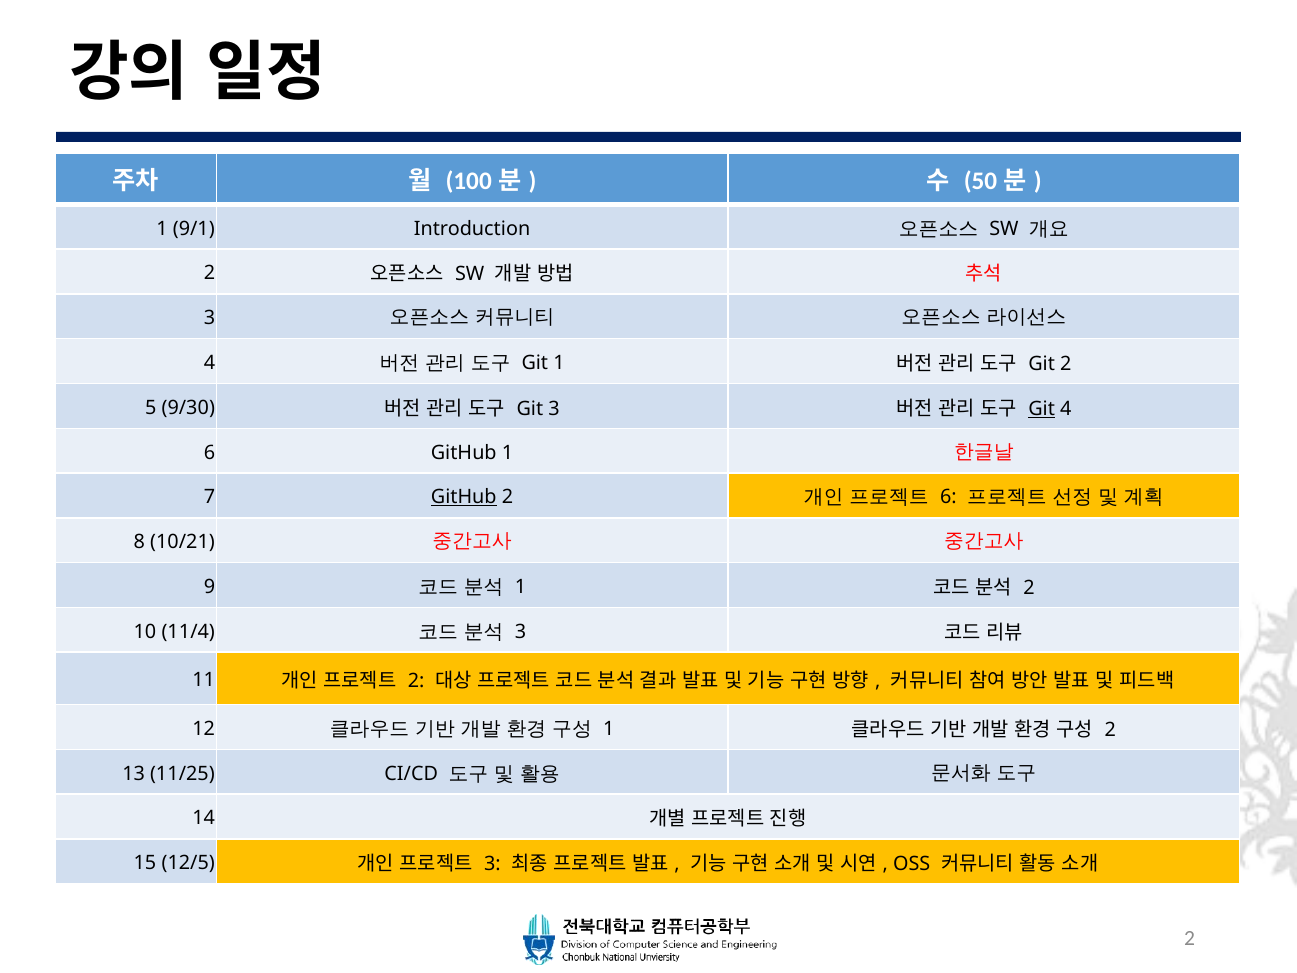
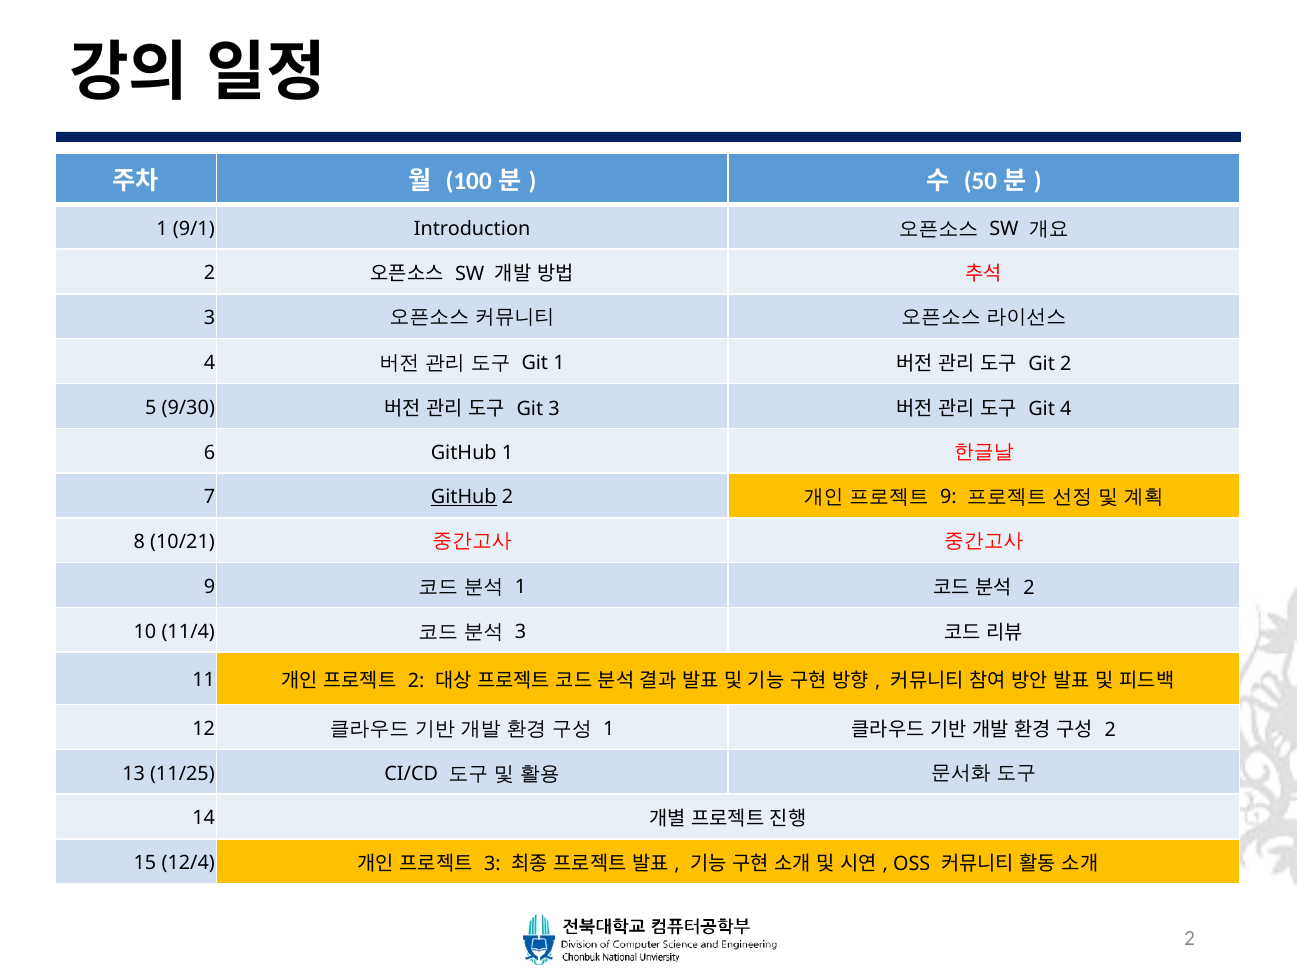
Git underline: present -> none (1042, 409)
6: 6 -> 9 (948, 497)
12/5: 12/5 -> 12/4 (188, 863)
